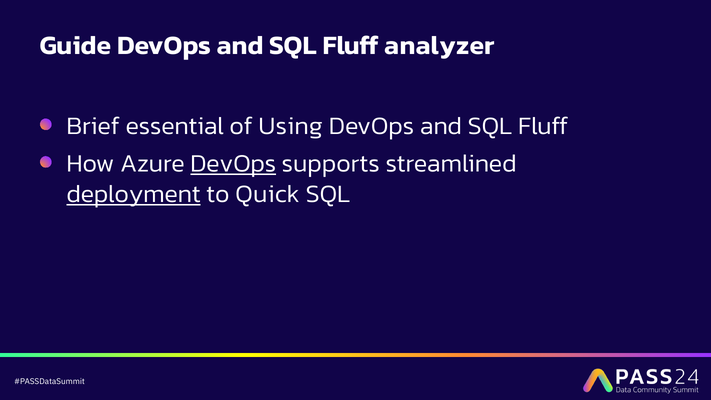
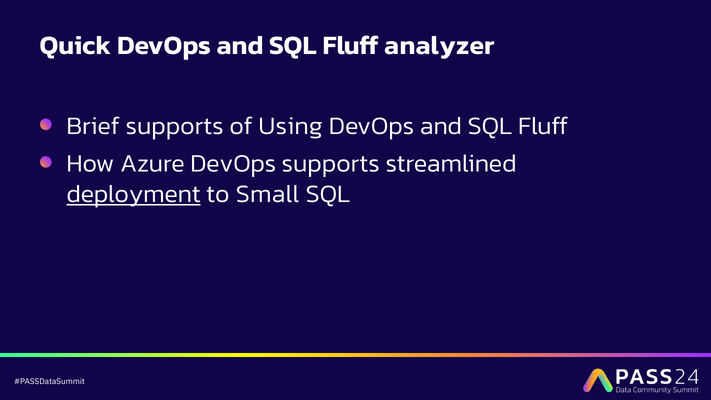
Guide: Guide -> Quick (76, 46)
Brief essential: essential -> supports (175, 126)
DevOps underline: present -> none (233, 164)
Quick: Quick -> Small (267, 194)
